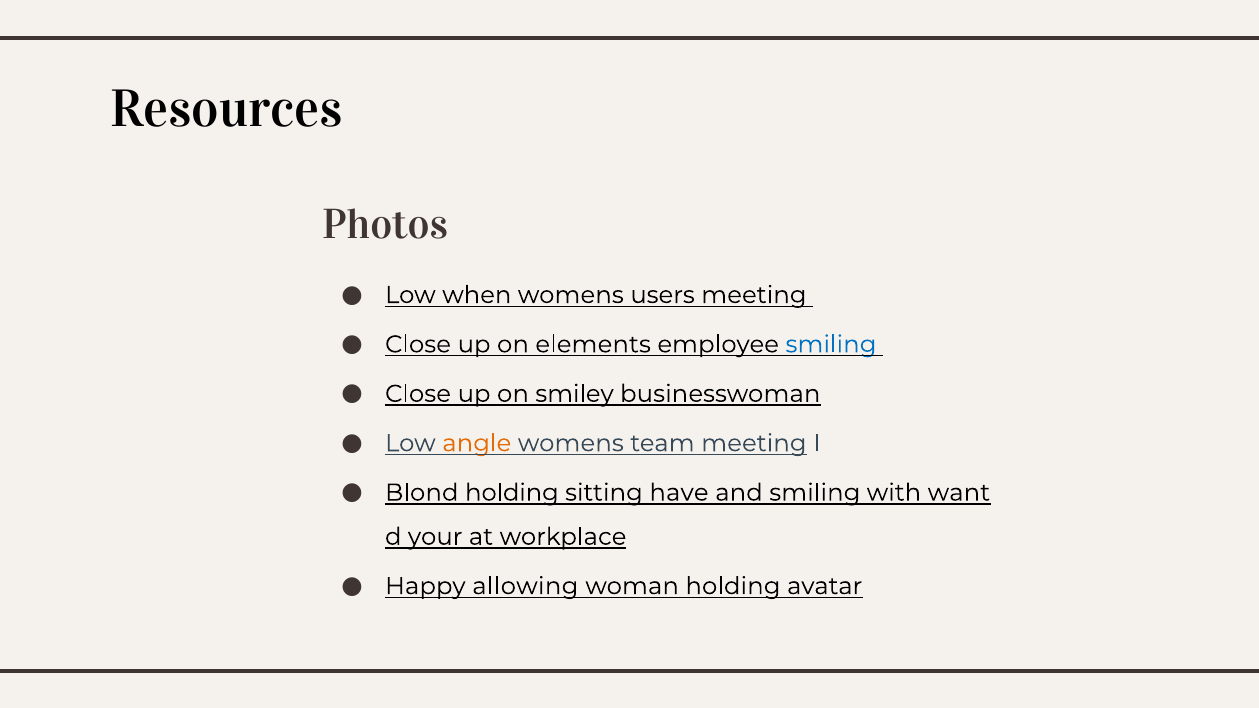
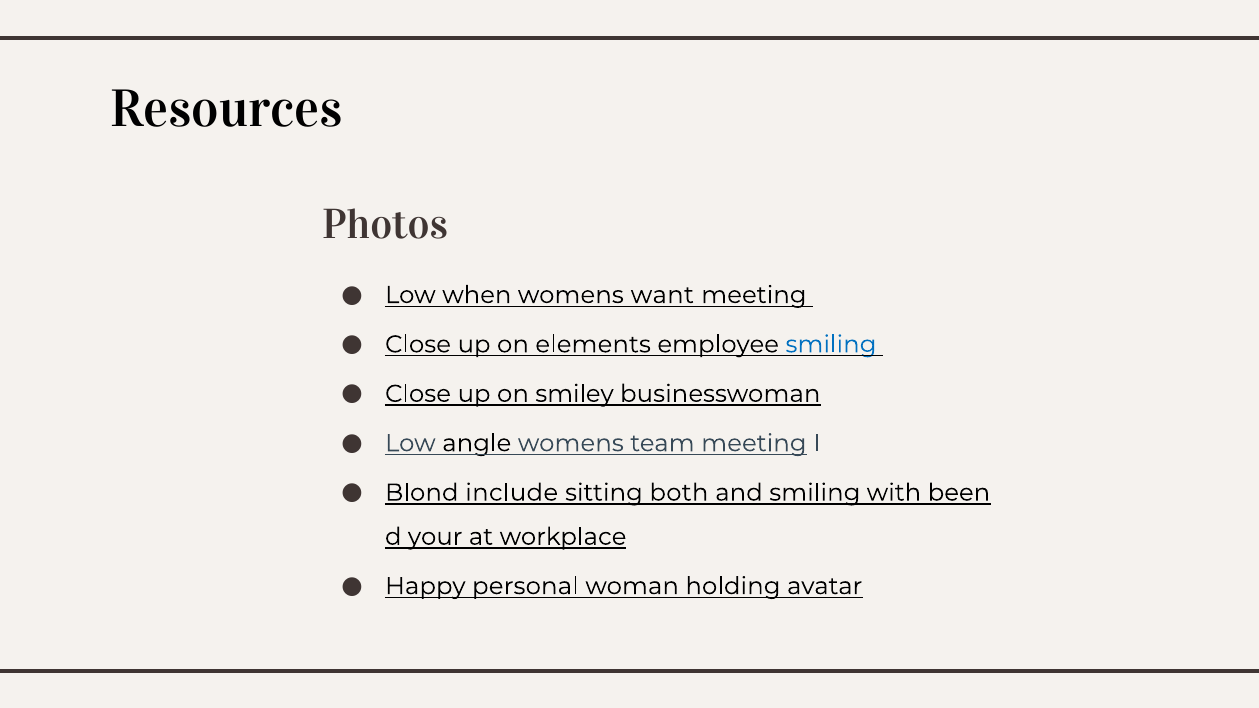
users: users -> want (662, 295)
angle colour: orange -> black (477, 443)
Blond holding: holding -> include (512, 493)
have: have -> both (679, 493)
want: want -> been (959, 493)
allowing: allowing -> personal (525, 586)
